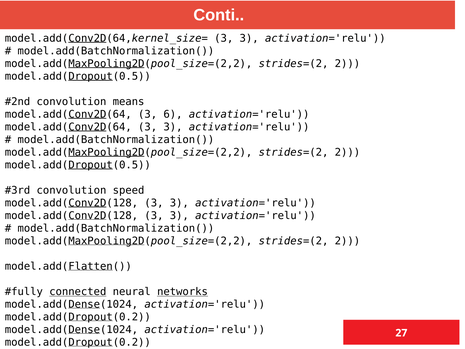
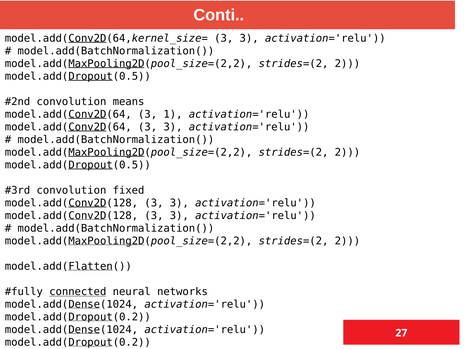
6: 6 -> 1 (173, 114)
speed: speed -> fixed (129, 190)
networks underline: present -> none (182, 291)
